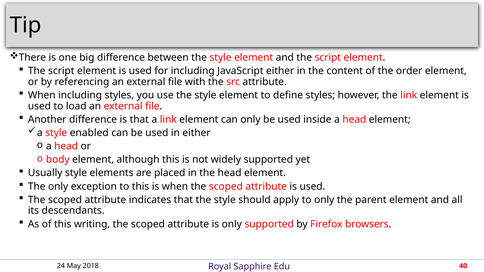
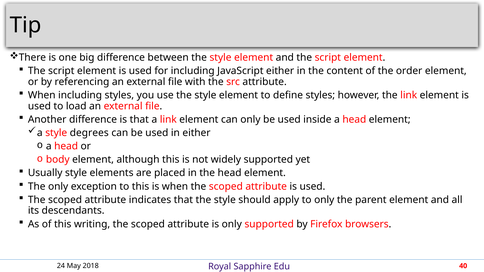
enabled: enabled -> degrees (89, 133)
